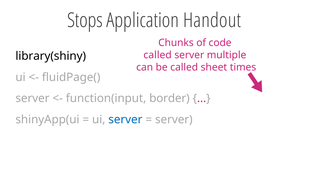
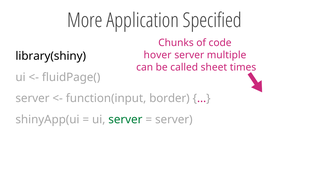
Stops: Stops -> More (85, 20)
Handout: Handout -> Specified (212, 20)
called: called -> hover (158, 55)
server colour: blue -> green (125, 119)
